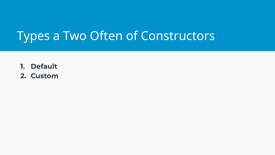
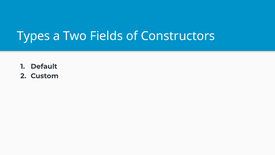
Often: Often -> Fields (106, 36)
